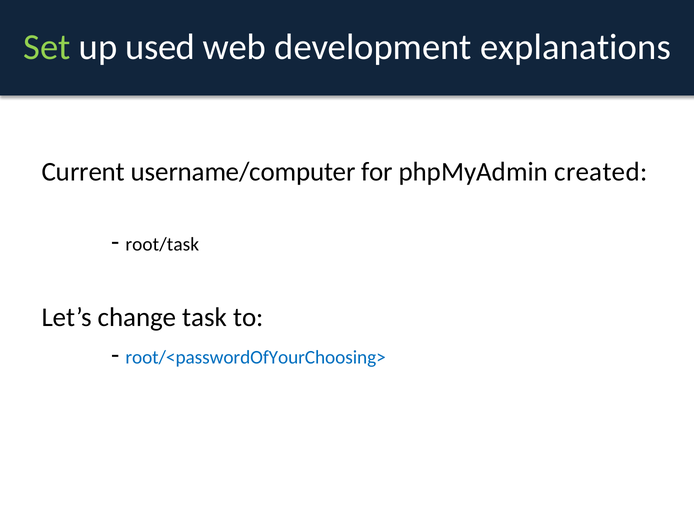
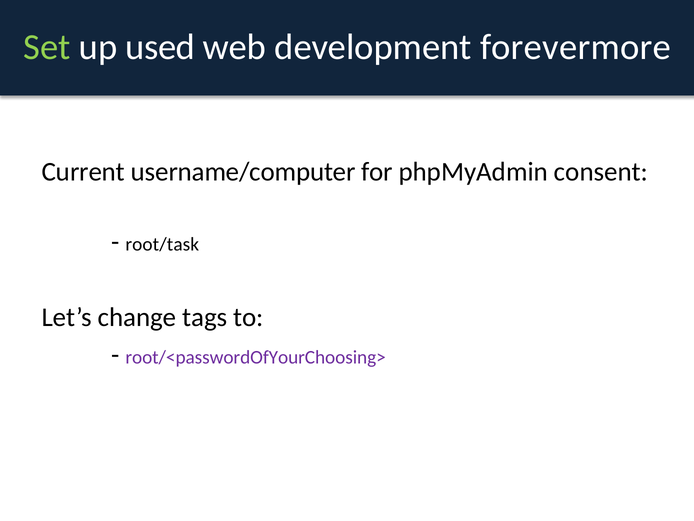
explanations: explanations -> forevermore (575, 47)
created: created -> consent (601, 171)
task: task -> tags (205, 317)
root/<passwordOfYourChoosing> colour: blue -> purple (256, 357)
